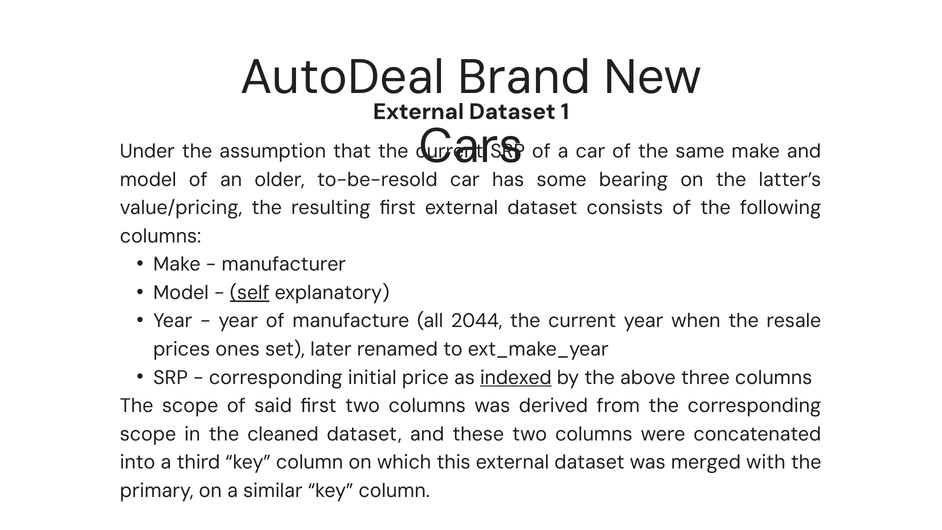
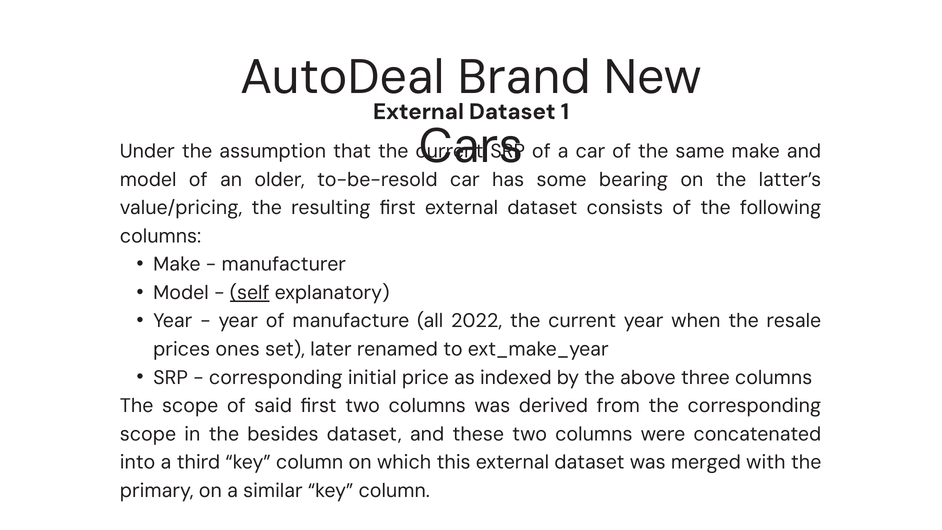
2044: 2044 -> 2022 (477, 321)
indexed underline: present -> none (516, 377)
cleaned: cleaned -> besides (283, 434)
